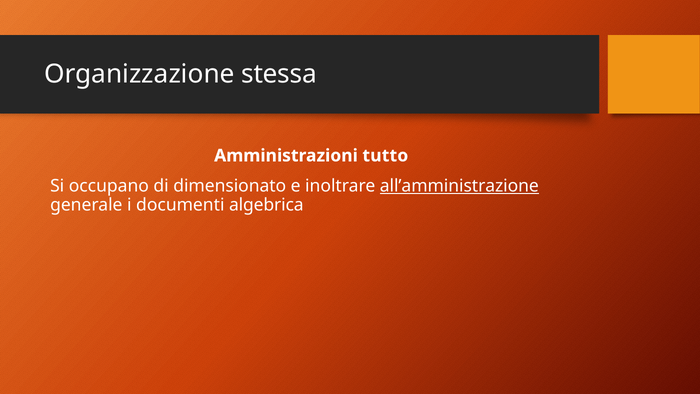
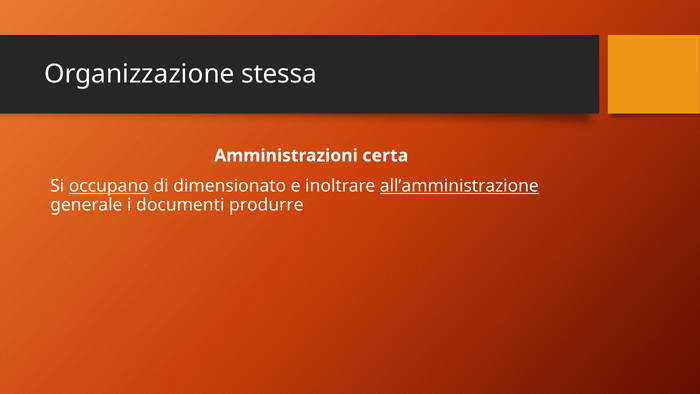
tutto: tutto -> certa (385, 156)
occupano underline: none -> present (109, 186)
algebrica: algebrica -> produrre (266, 205)
